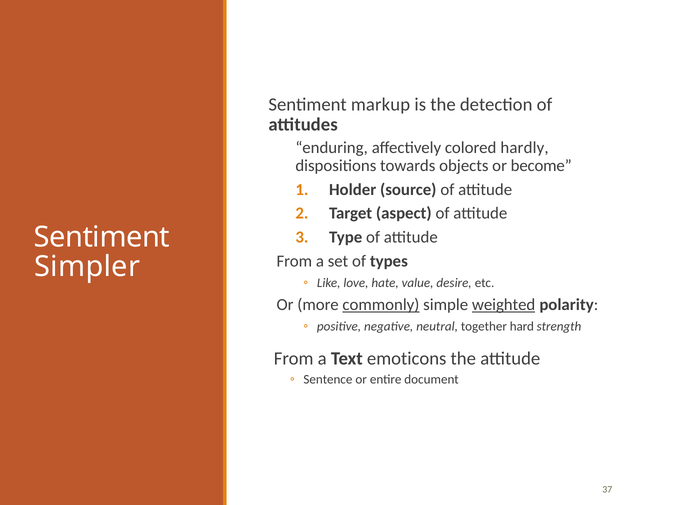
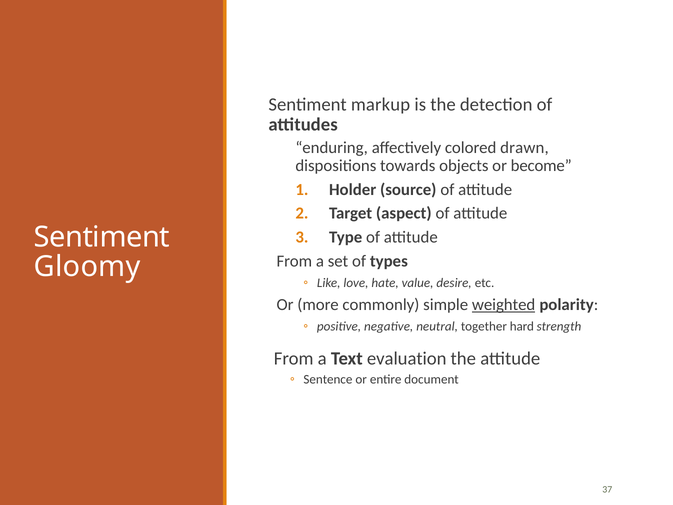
hardly: hardly -> drawn (524, 148)
Simpler: Simpler -> Gloomy (87, 266)
commonly underline: present -> none (381, 305)
emoticons: emoticons -> evaluation (407, 358)
